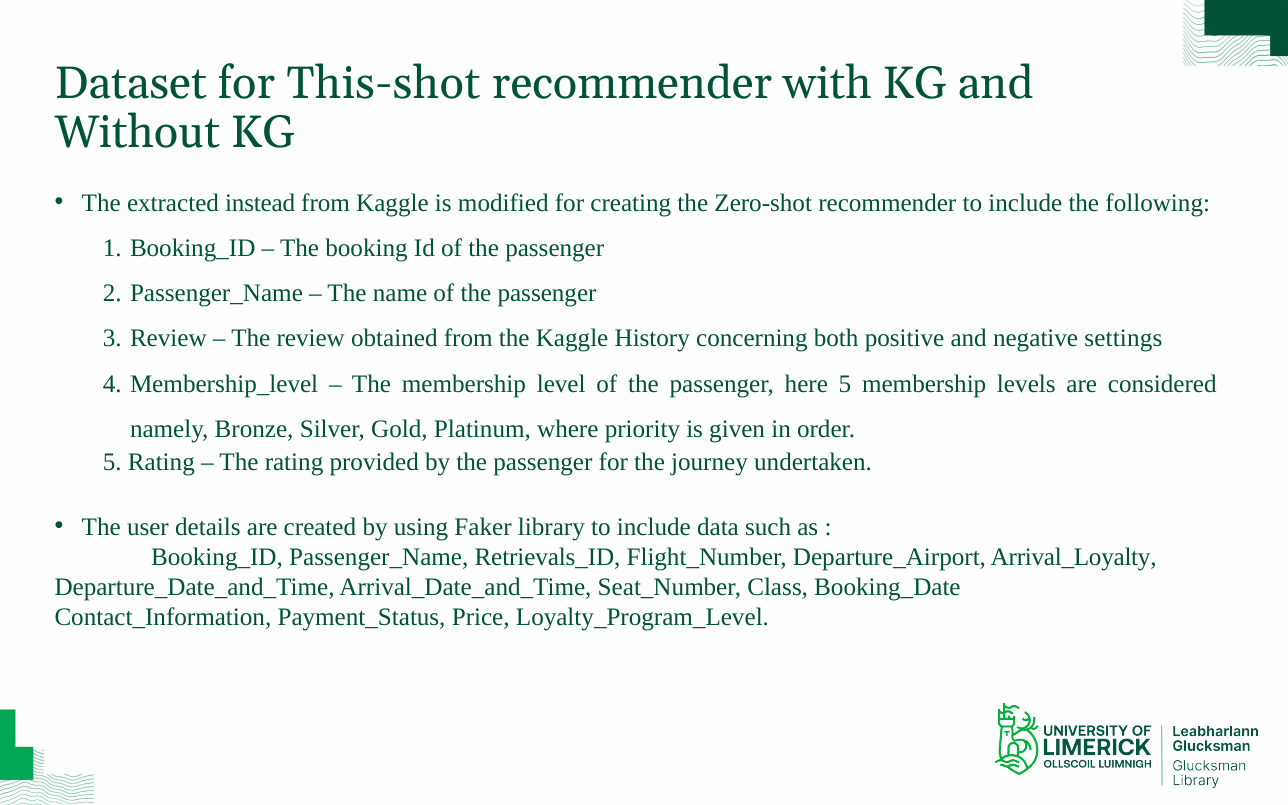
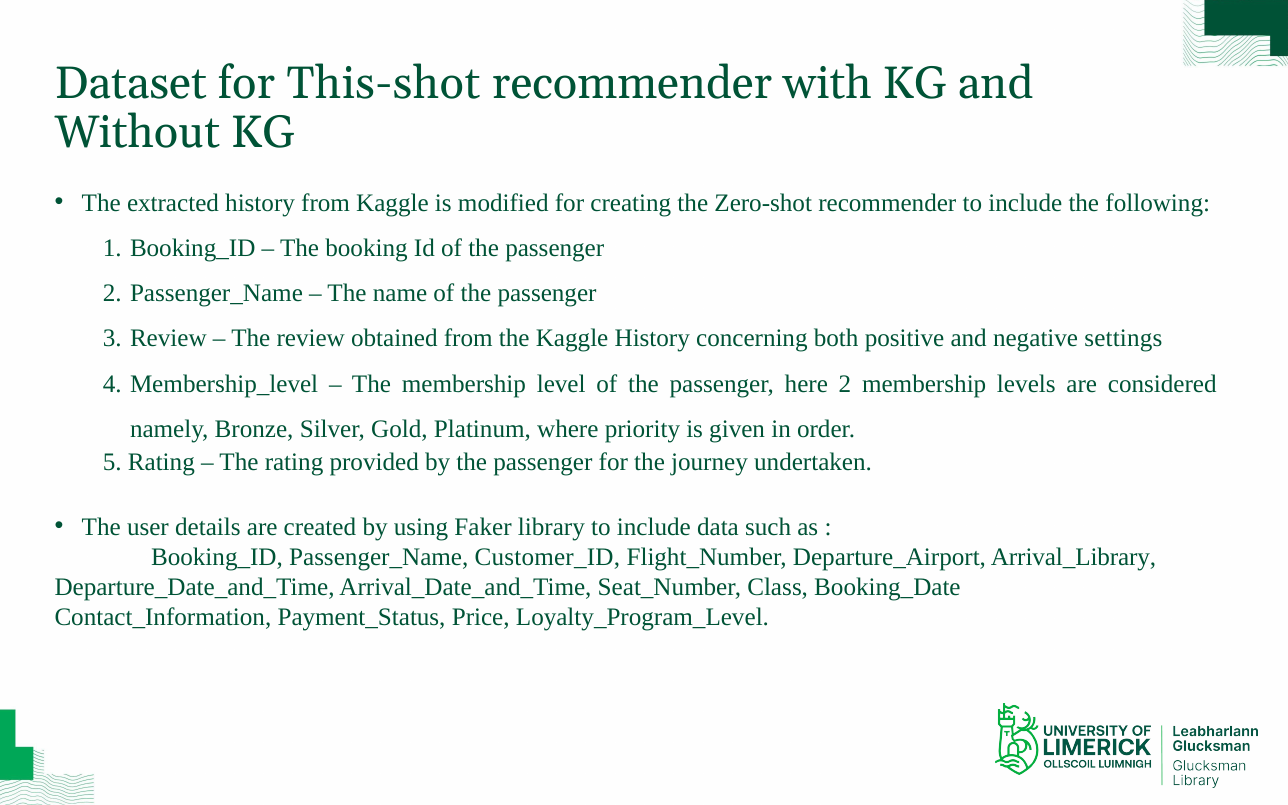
extracted instead: instead -> history (260, 203)
here 5: 5 -> 2 (845, 384)
Retrievals_ID: Retrievals_ID -> Customer_ID (547, 557)
Arrival_Loyalty: Arrival_Loyalty -> Arrival_Library (1074, 557)
